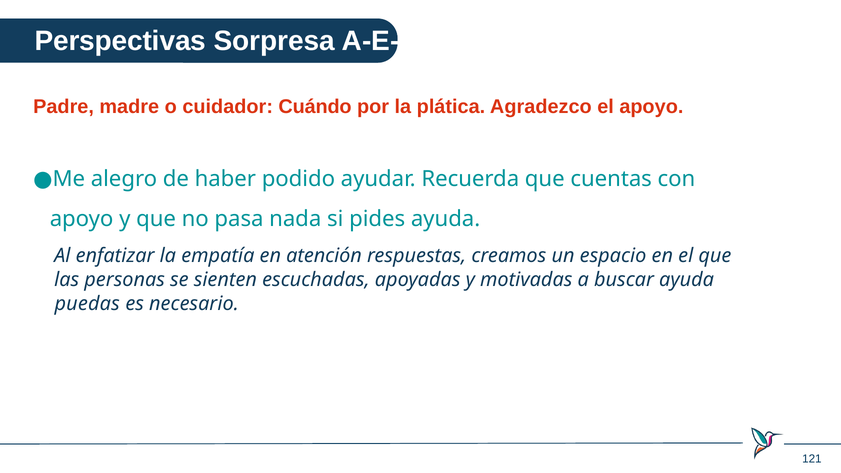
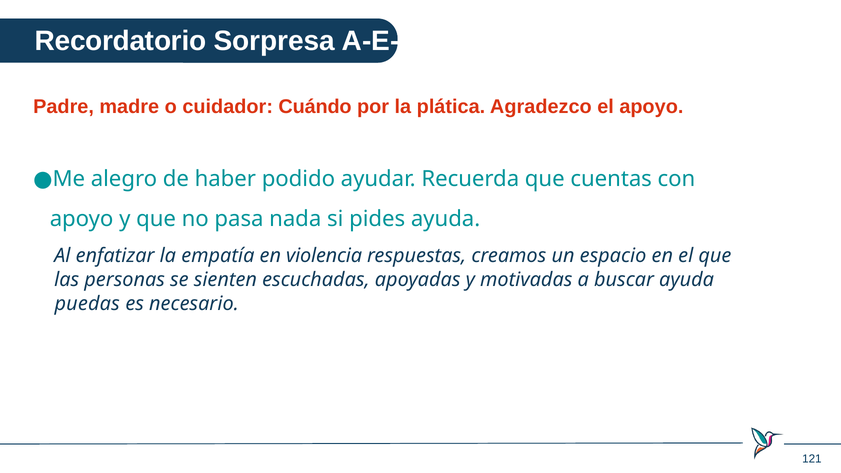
Perspectivas: Perspectivas -> Recordatorio (120, 41)
atención: atención -> violencia (324, 256)
